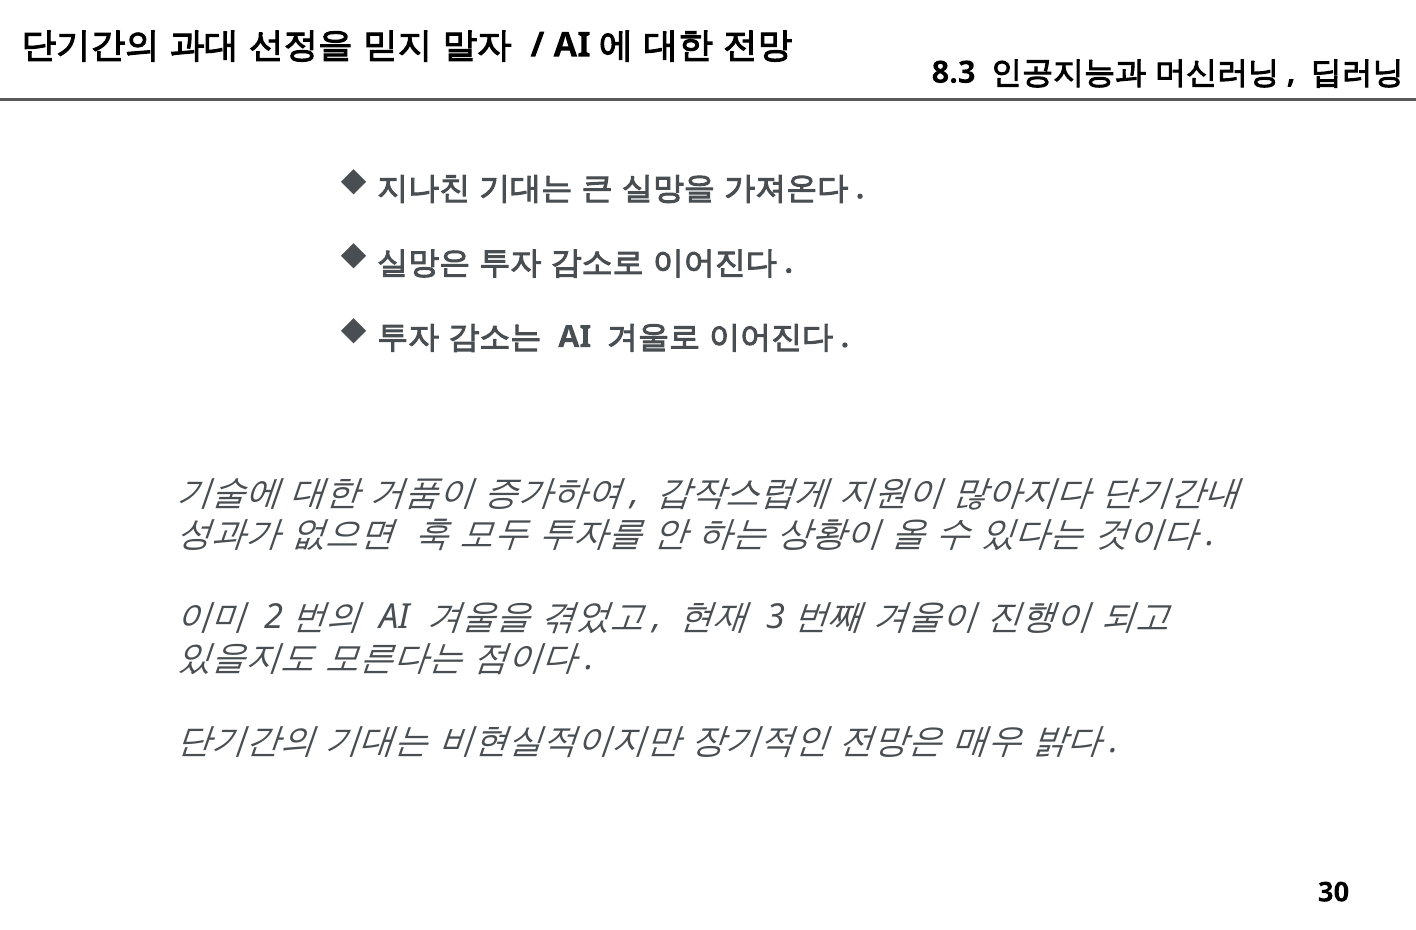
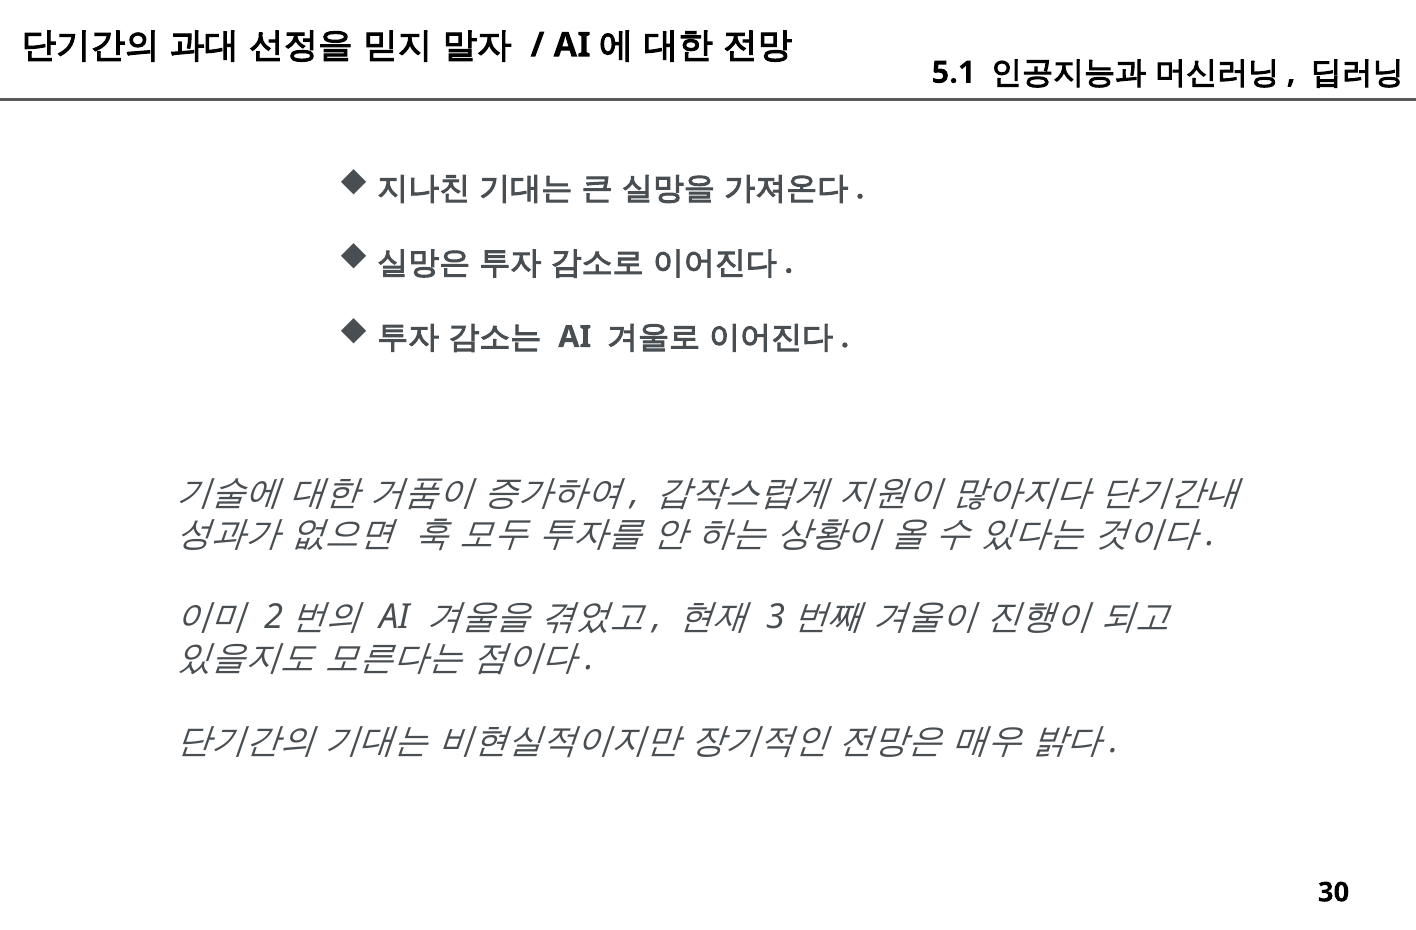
8.3: 8.3 -> 5.1 (954, 73)
